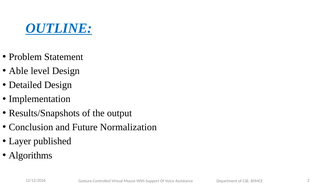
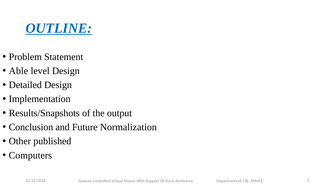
Layer: Layer -> Other (20, 141)
Algorithms: Algorithms -> Computers (30, 155)
